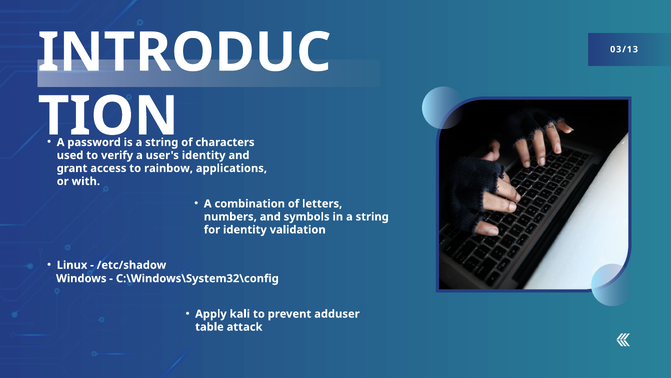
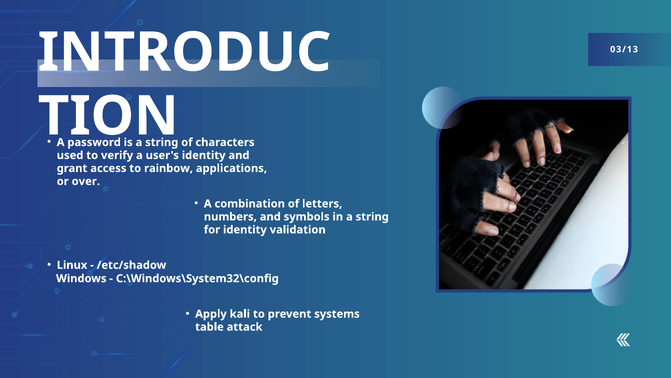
with: with -> over (86, 181)
adduser: adduser -> systems (337, 314)
